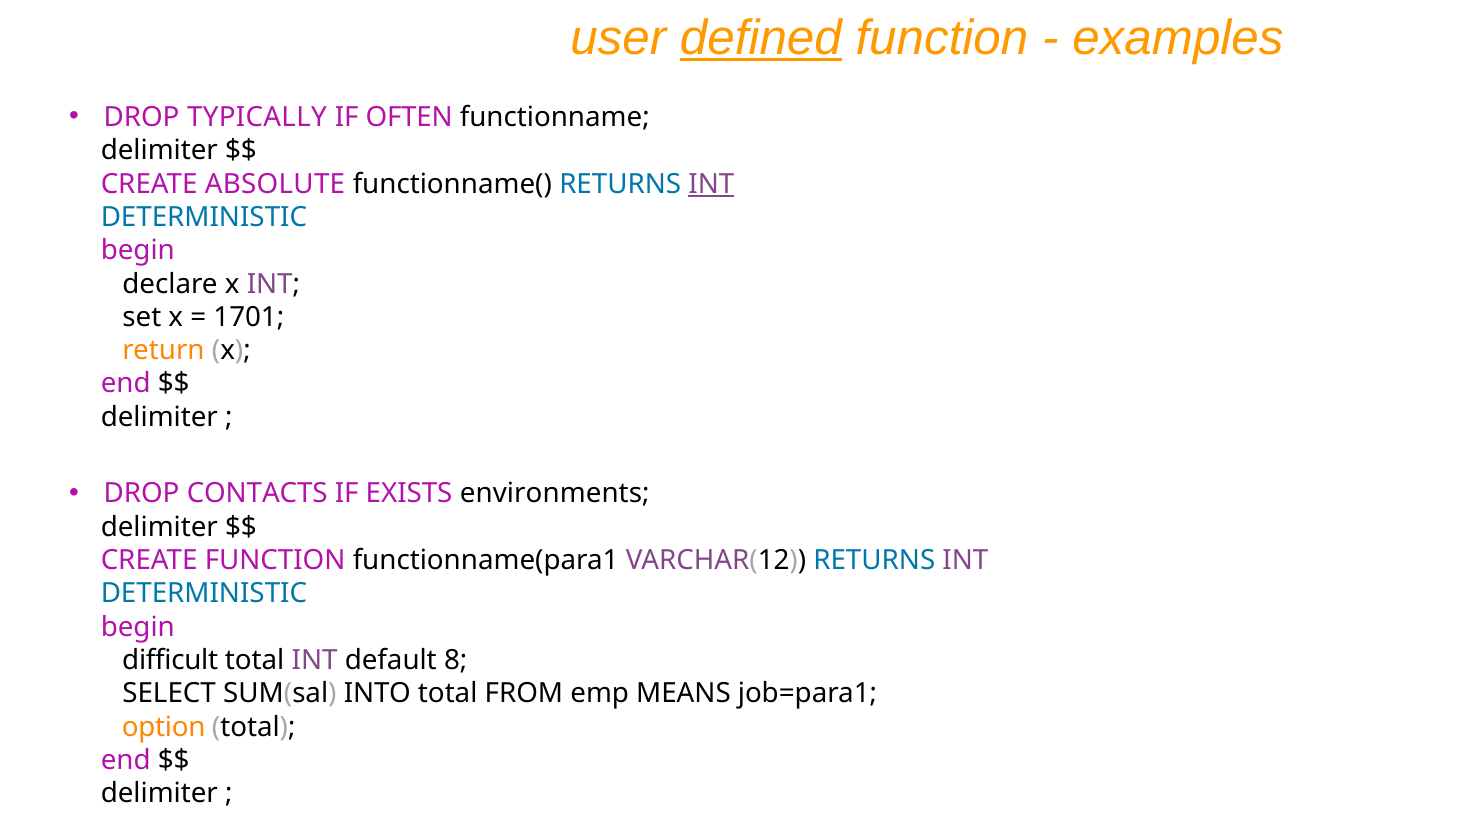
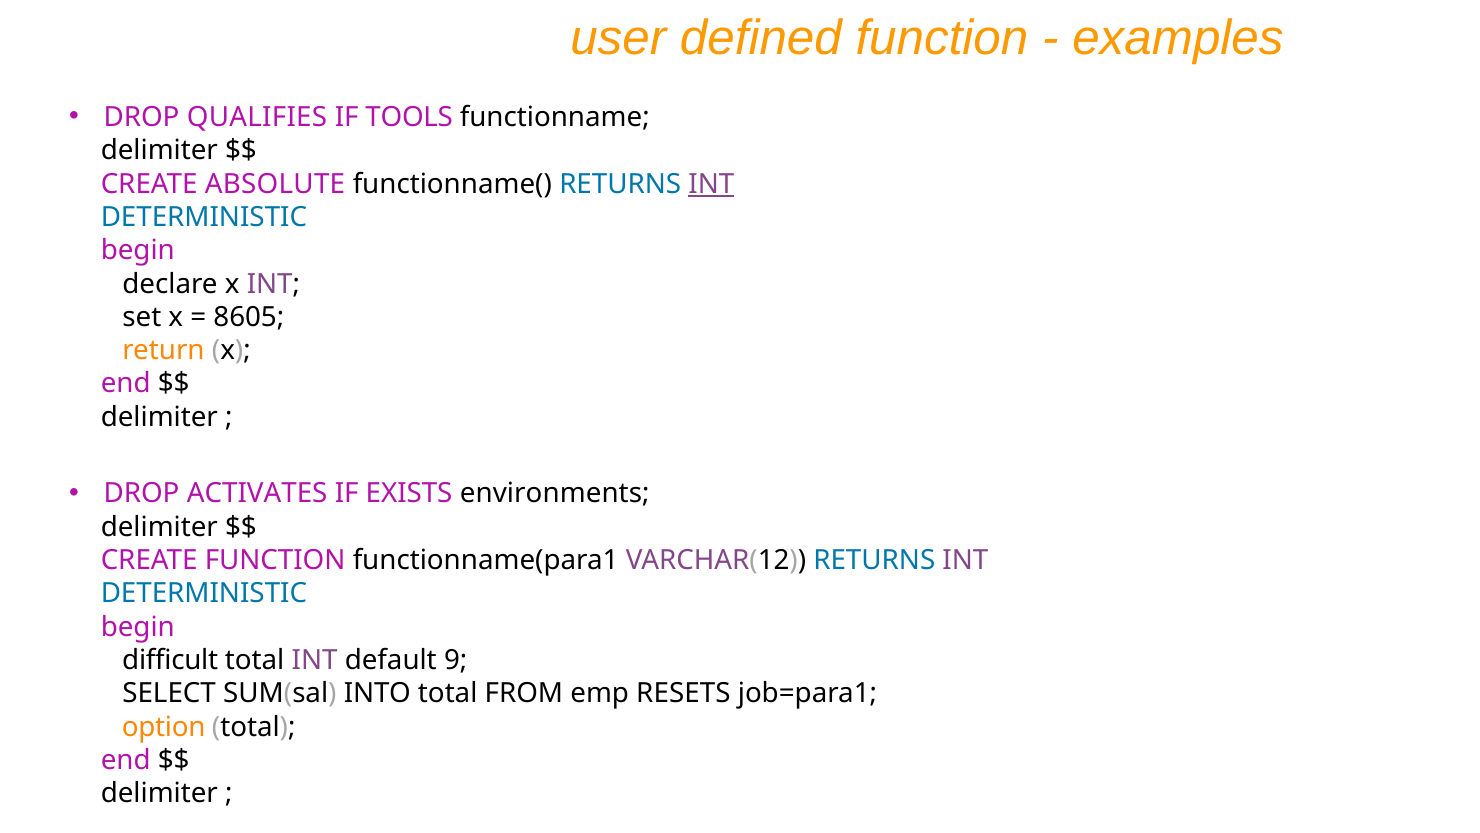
defined underline: present -> none (761, 39)
TYPICALLY: TYPICALLY -> QUALIFIES (257, 117)
OFTEN: OFTEN -> TOOLS (409, 117)
1701: 1701 -> 8605 (249, 317)
CONTACTS: CONTACTS -> ACTIVATES (257, 494)
8: 8 -> 9 (456, 660)
MEANS: MEANS -> RESETS (683, 693)
